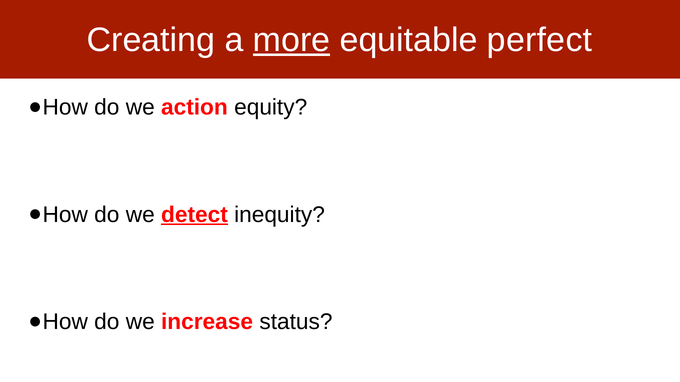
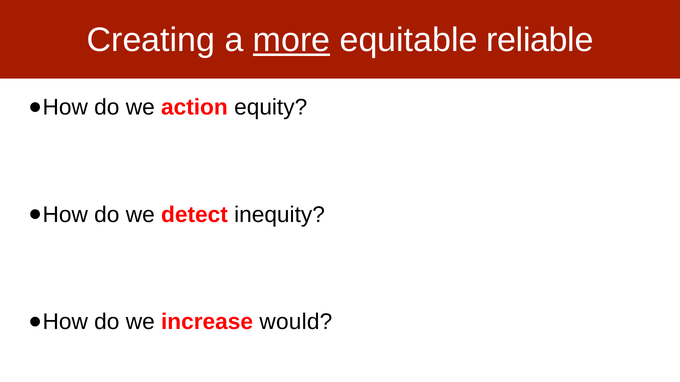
perfect: perfect -> reliable (540, 40)
detect underline: present -> none (194, 215)
status: status -> would (296, 322)
